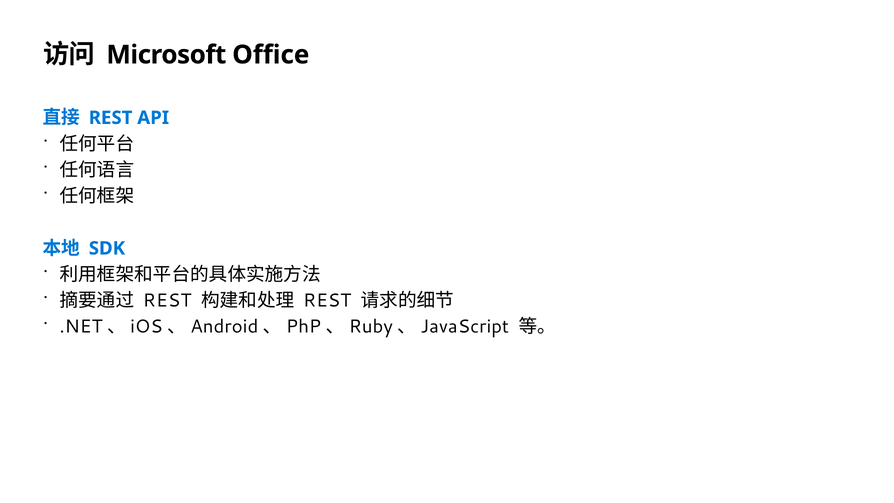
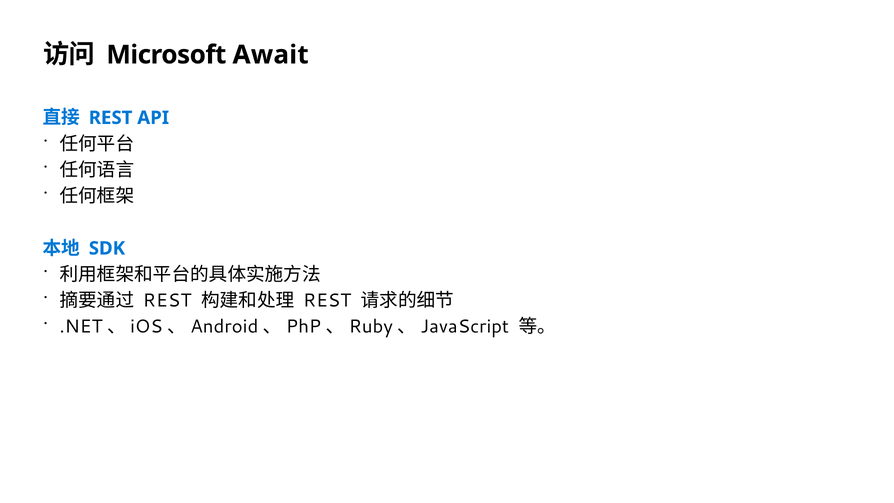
Office: Office -> Await (271, 55)
